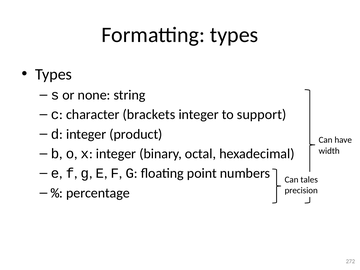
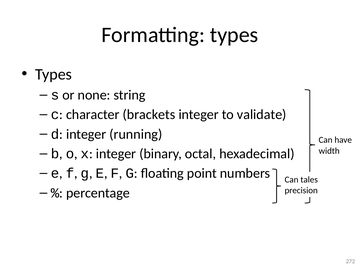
support: support -> validate (262, 115)
product: product -> running (136, 134)
